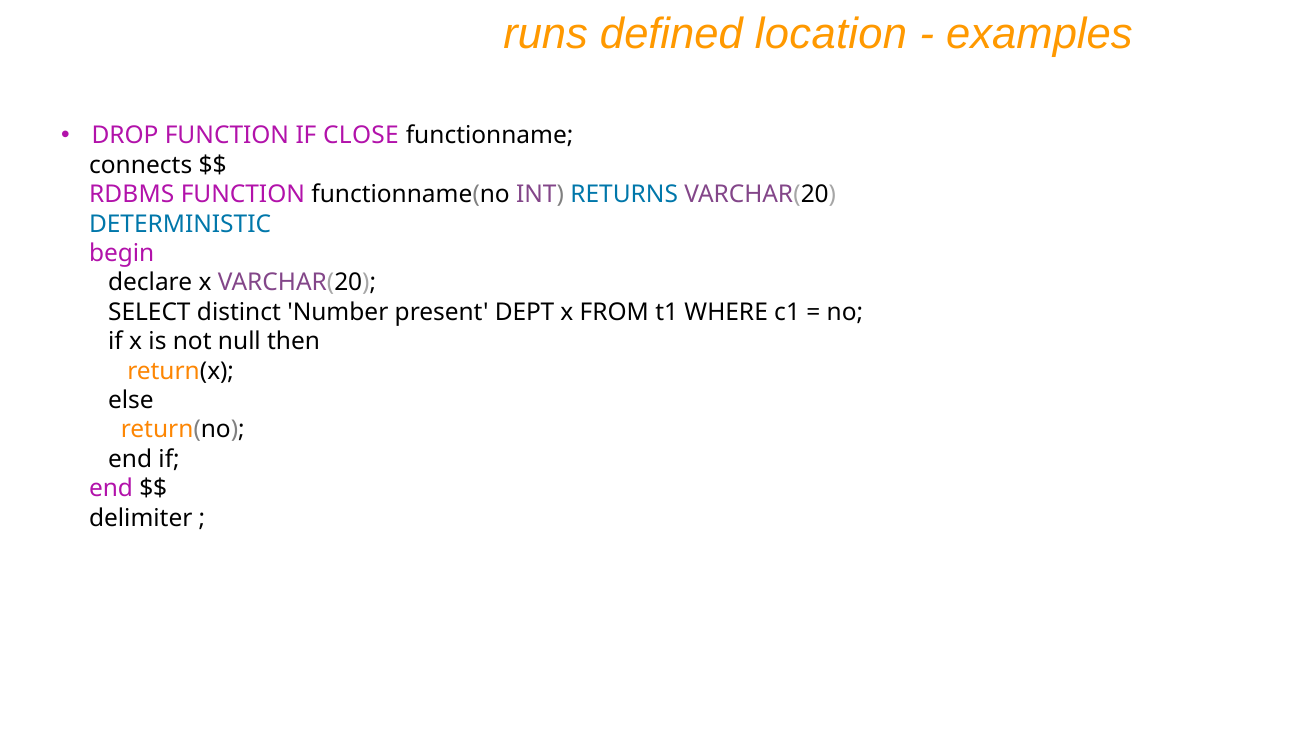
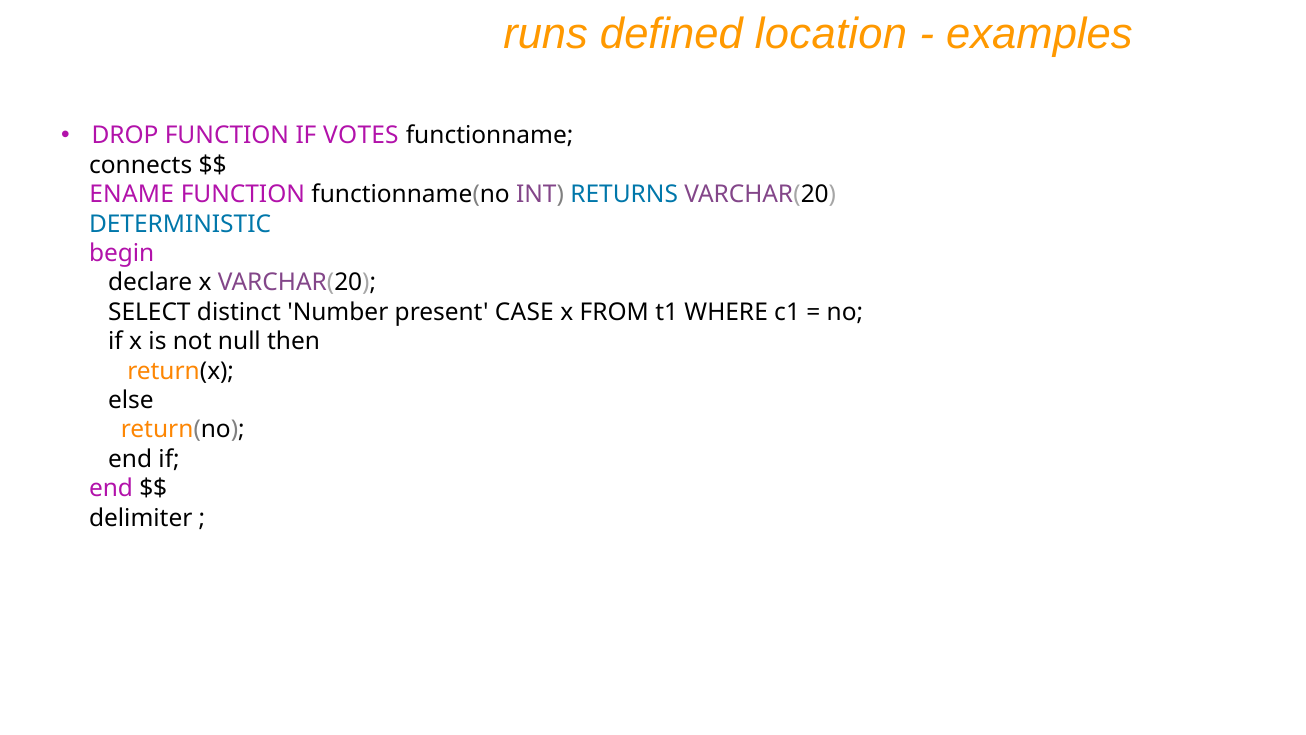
CLOSE: CLOSE -> VOTES (361, 136)
RDBMS: RDBMS -> ENAME (132, 194)
DEPT: DEPT -> CASE (524, 312)
